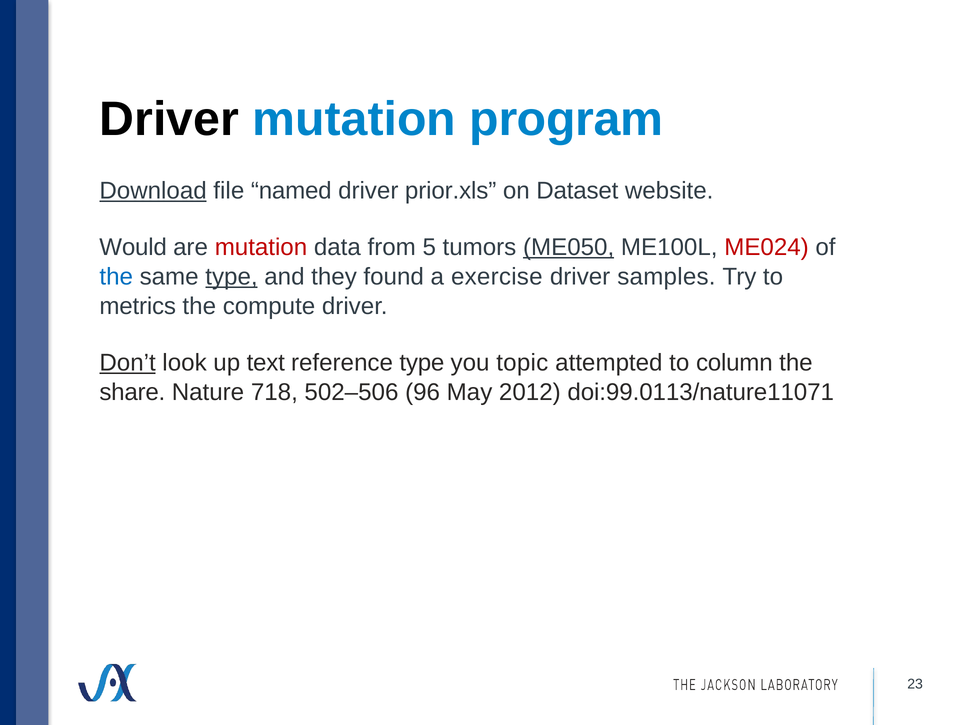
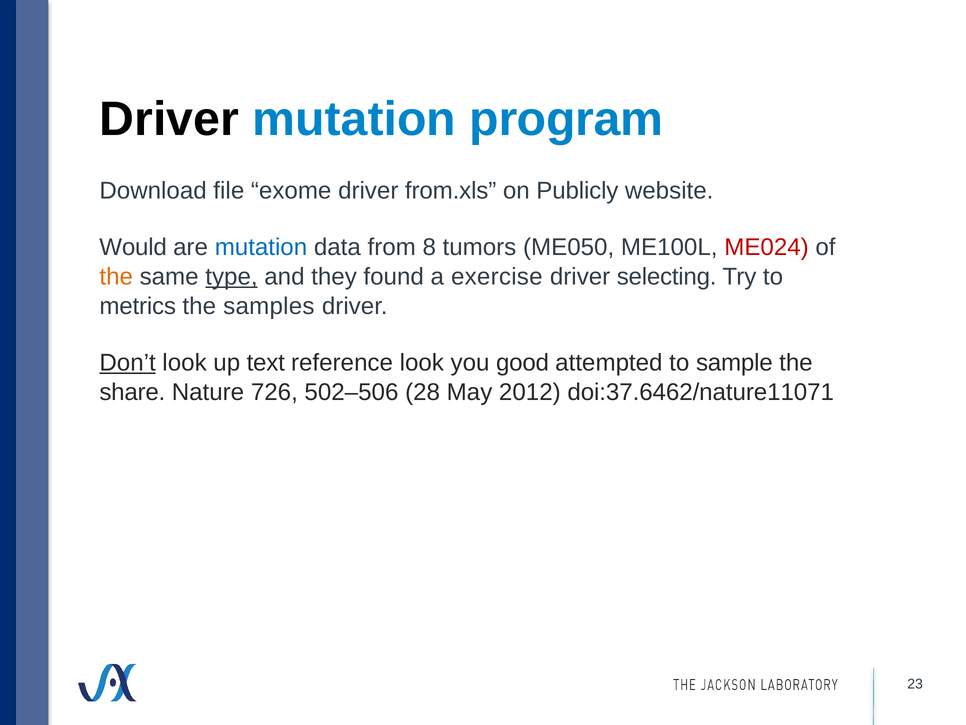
Download underline: present -> none (153, 191)
named: named -> exome (291, 191)
prior.xls: prior.xls -> from.xls (451, 191)
Dataset: Dataset -> Publicly (577, 191)
mutation colour: red -> blue (261, 247)
5: 5 -> 8 (429, 247)
ME050 underline: present -> none (569, 247)
the colour: blue -> orange (116, 277)
samples: samples -> selecting (667, 277)
compute: compute -> samples (269, 306)
reference type: type -> look (422, 363)
topic: topic -> good (523, 363)
column: column -> sample (734, 363)
718: 718 -> 726 (274, 392)
96: 96 -> 28 (423, 392)
doi:99.0113/nature11071: doi:99.0113/nature11071 -> doi:37.6462/nature11071 (701, 392)
